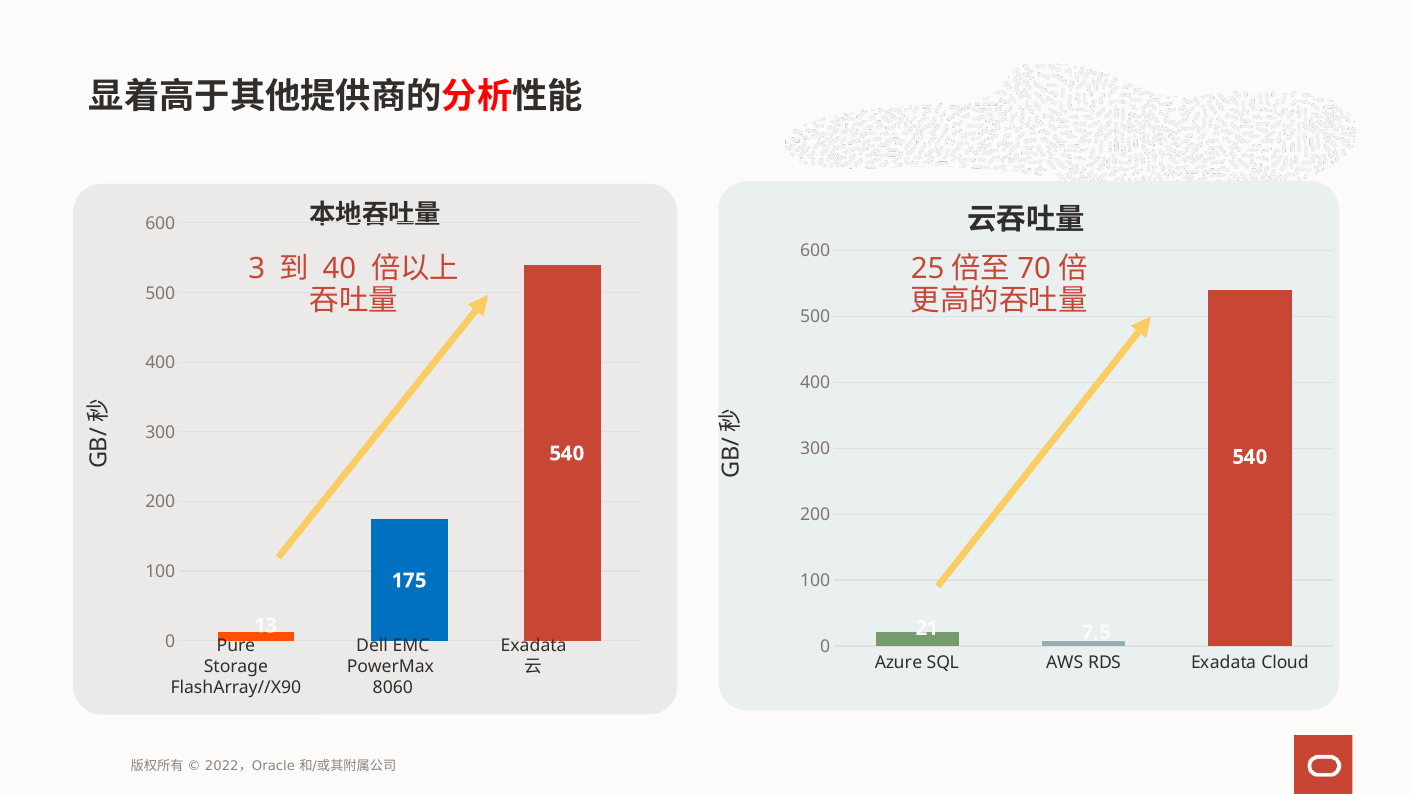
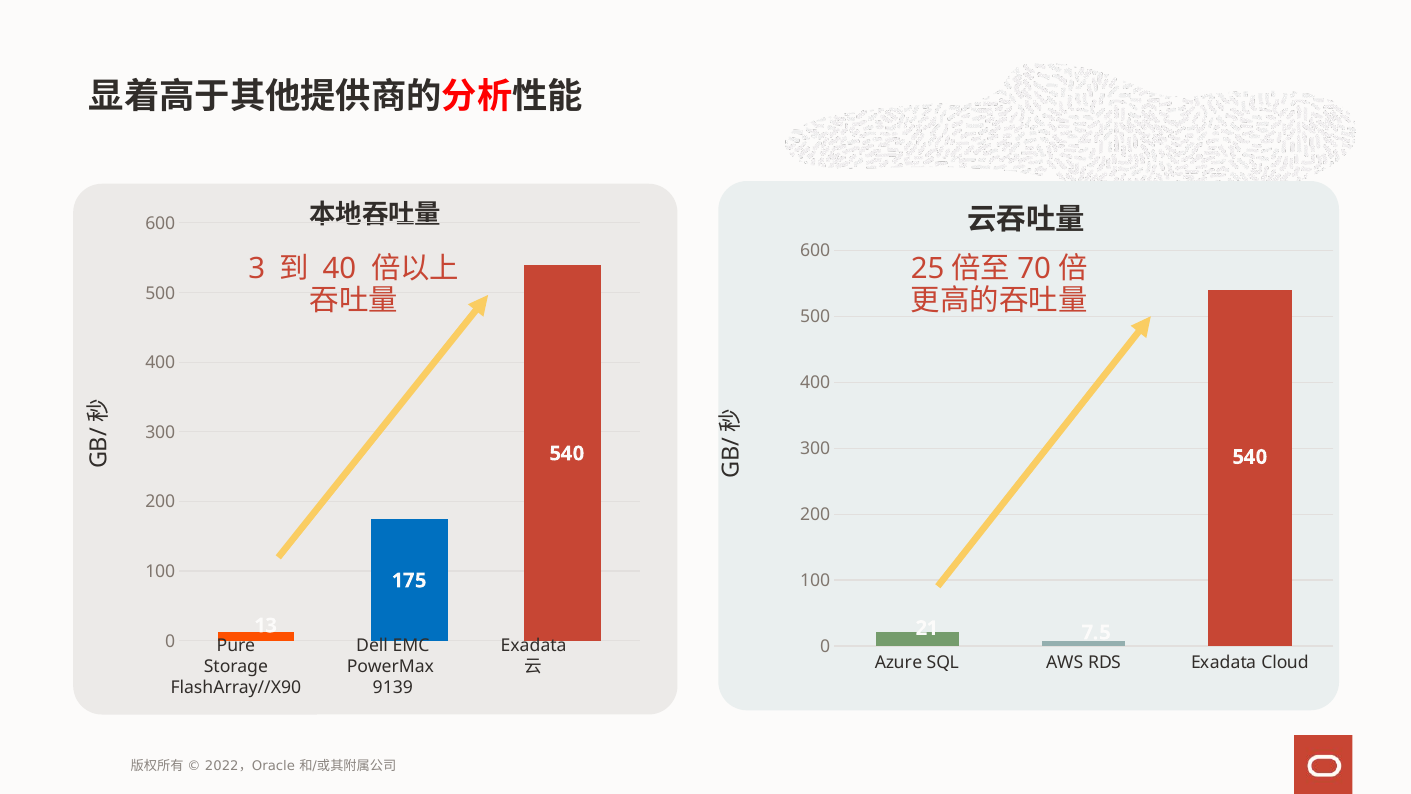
8060: 8060 -> 9139 (393, 687)
